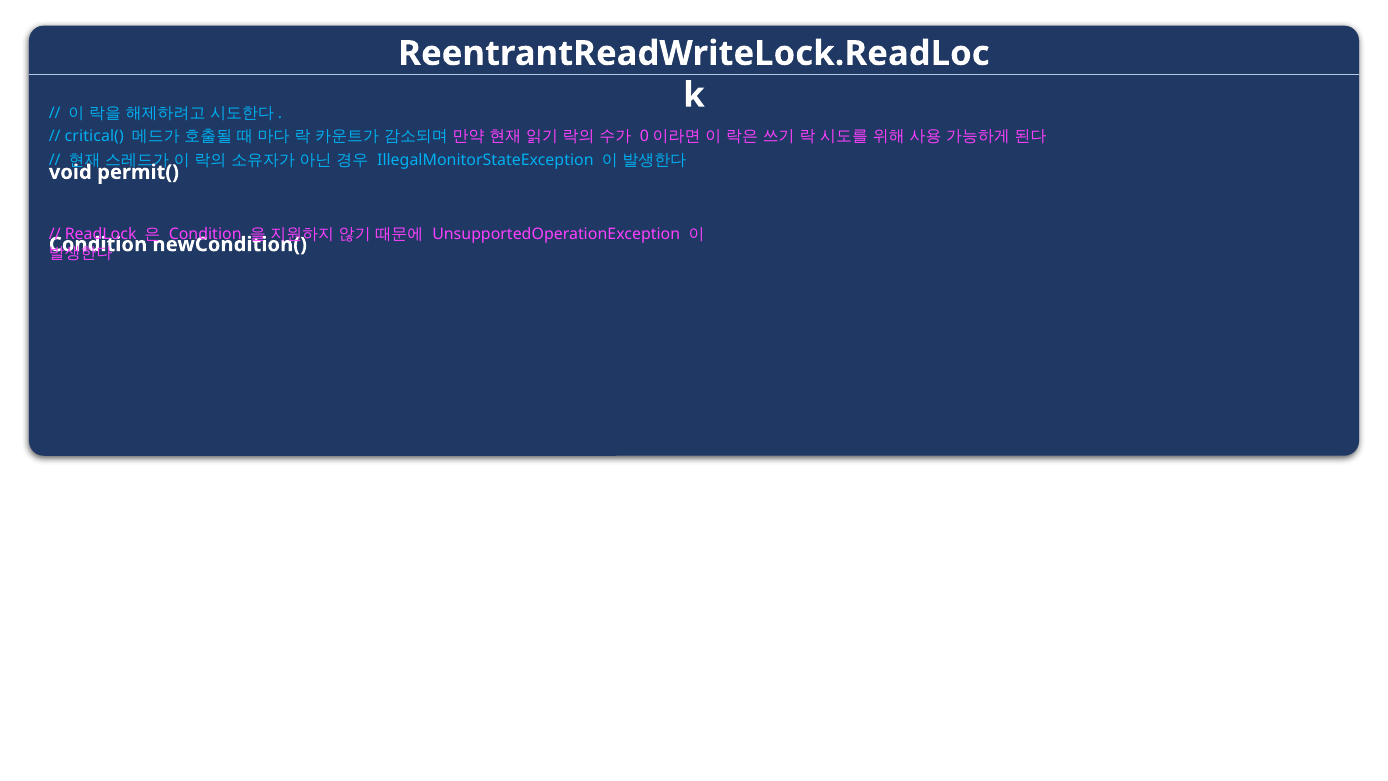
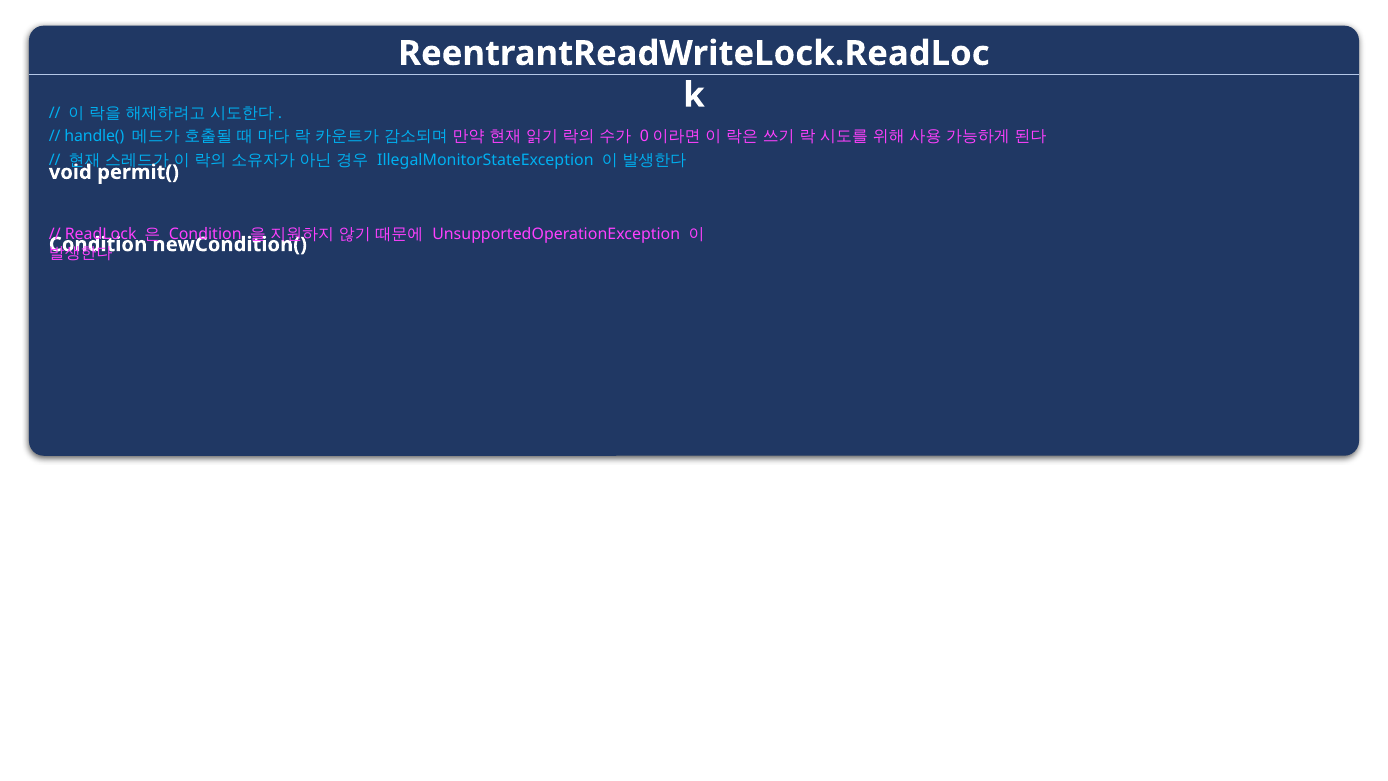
critical(: critical( -> handle( (94, 137)
